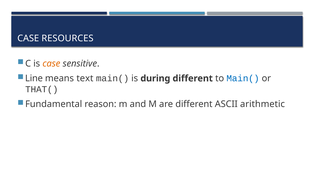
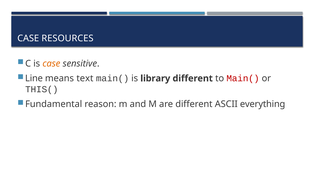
during: during -> library (155, 78)
Main( colour: blue -> red (243, 78)
THAT(: THAT( -> THIS( (42, 89)
arithmetic: arithmetic -> everything (263, 104)
